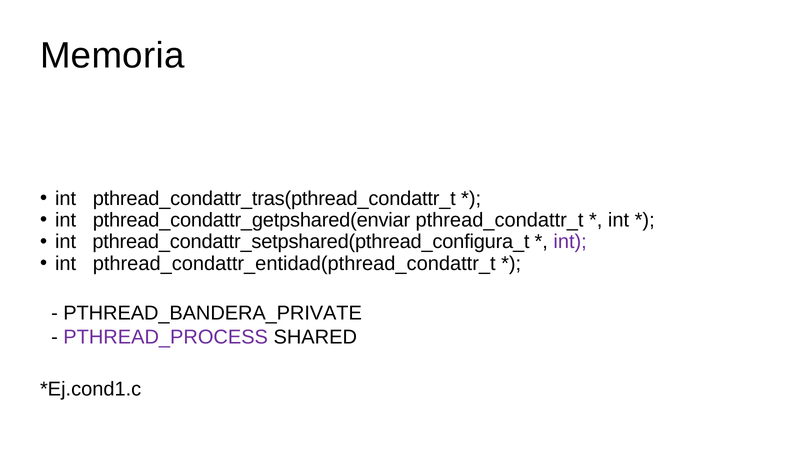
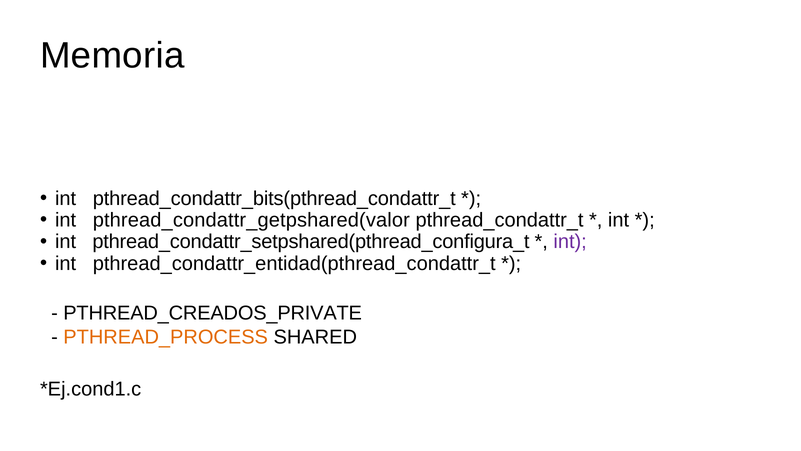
pthread_condattr_tras(pthread_condattr_t: pthread_condattr_tras(pthread_condattr_t -> pthread_condattr_bits(pthread_condattr_t (274, 198)
pthread_condattr_getpshared(enviar: pthread_condattr_getpshared(enviar -> pthread_condattr_getpshared(valor (251, 220)
PTHREAD_BANDERA_PRIVATE: PTHREAD_BANDERA_PRIVATE -> PTHREAD_CREADOS_PRIVATE (213, 313)
PTHREAD_PROCESS colour: purple -> orange (166, 337)
